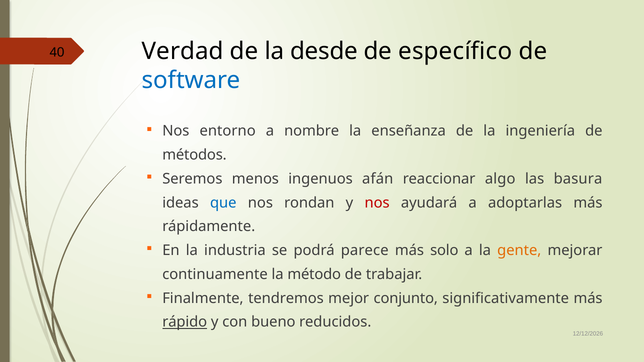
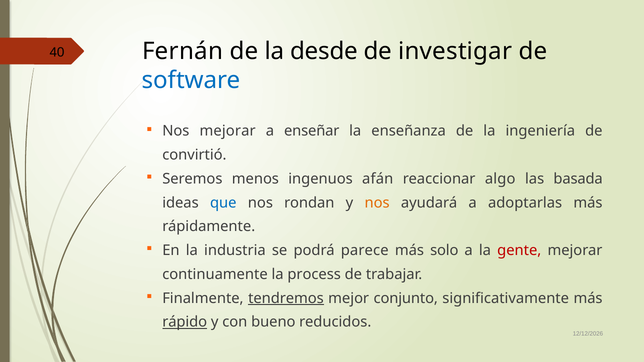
Verdad: Verdad -> Fernán (183, 52)
específico: específico -> investigar (455, 52)
Nos entorno: entorno -> mejorar (228, 131)
nombre: nombre -> enseñar (312, 131)
métodos: métodos -> convirtió (194, 155)
basura: basura -> basada (578, 179)
nos colour: red -> orange (377, 203)
gente colour: orange -> red (519, 251)
método: método -> process (314, 274)
tendremos underline: none -> present (286, 298)
